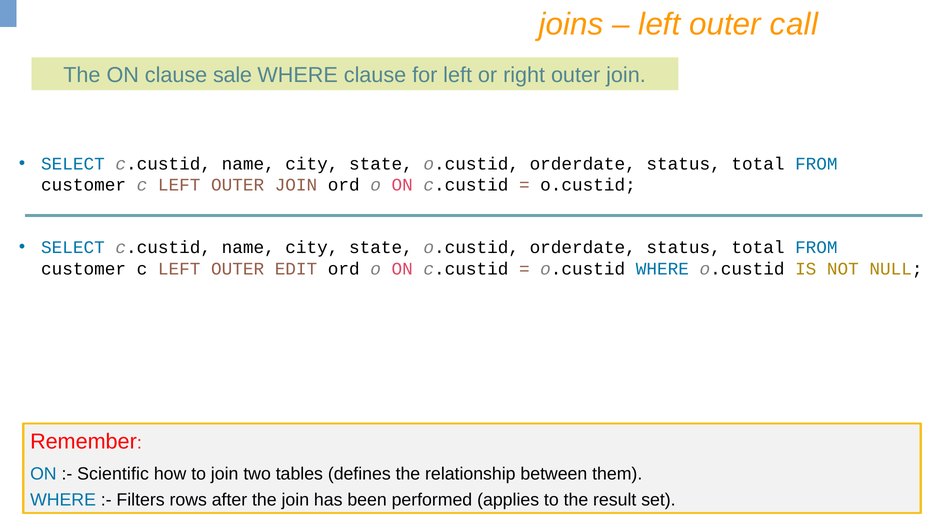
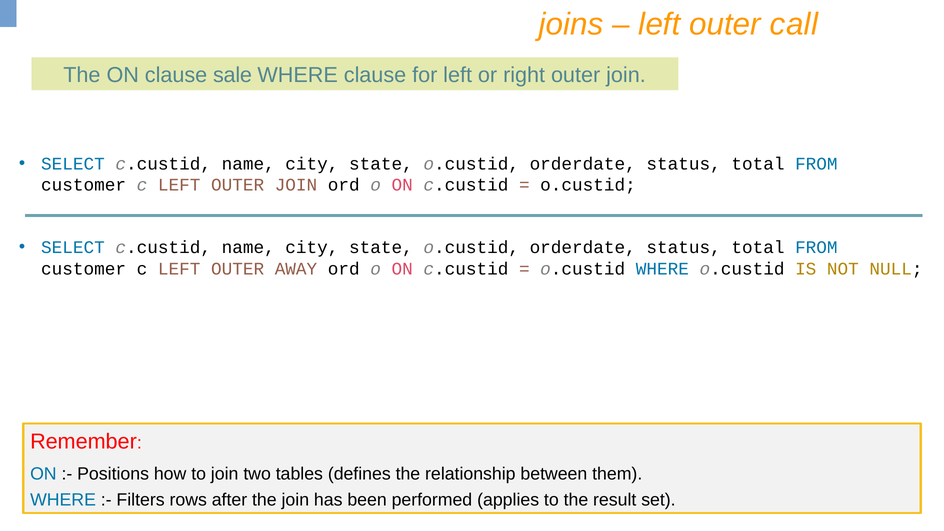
EDIT: EDIT -> AWAY (296, 269)
Scientific: Scientific -> Positions (113, 474)
